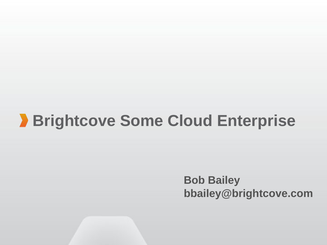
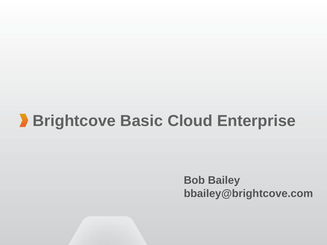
Some: Some -> Basic (142, 121)
